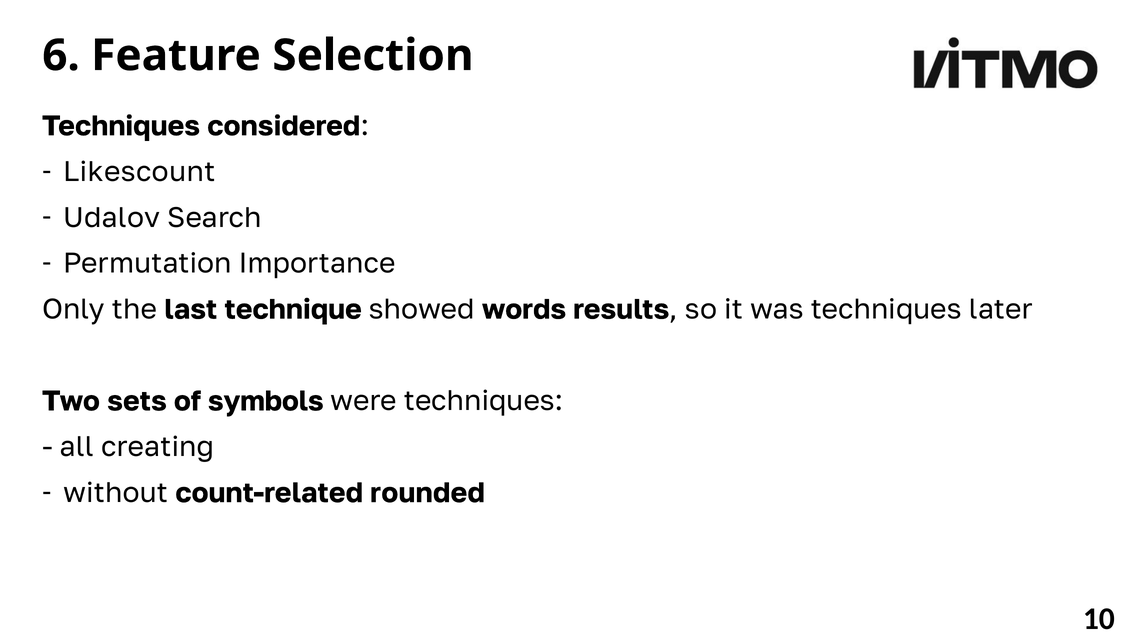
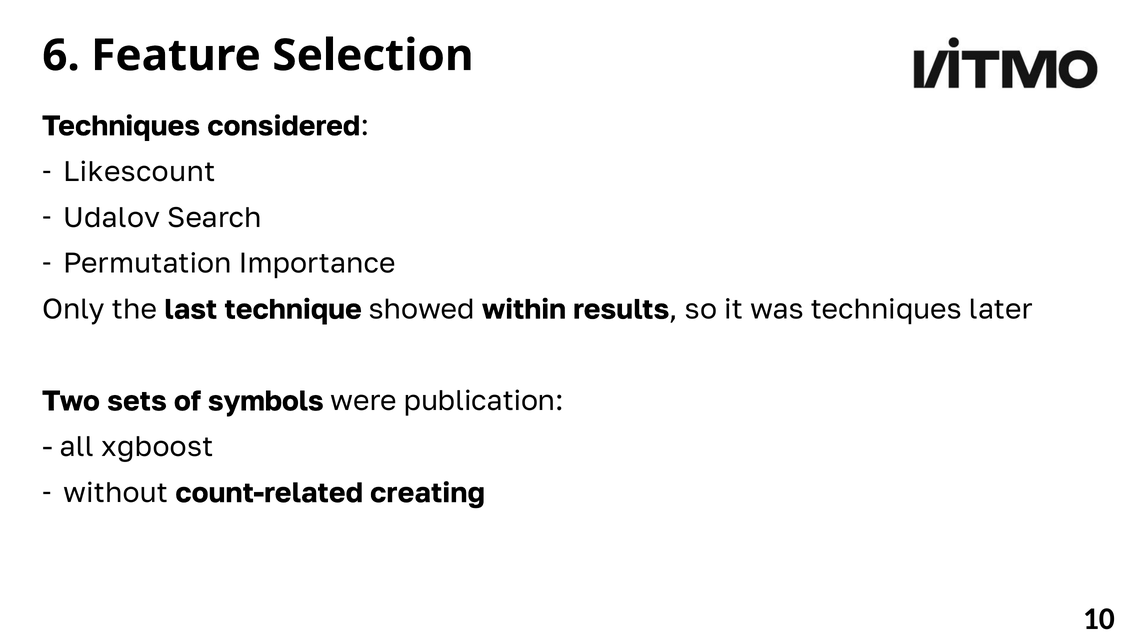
words: words -> within (524, 310)
were techniques: techniques -> publication (484, 401)
creating: creating -> xgboost (158, 447)
rounded: rounded -> creating (428, 493)
